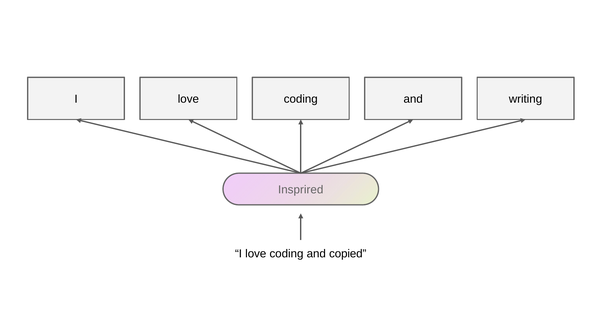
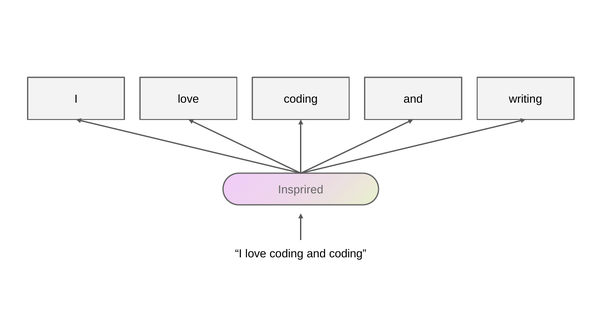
and copied: copied -> coding (348, 254)
